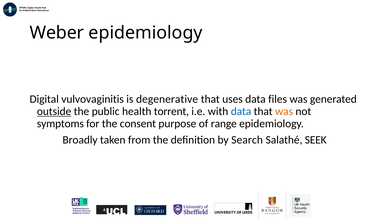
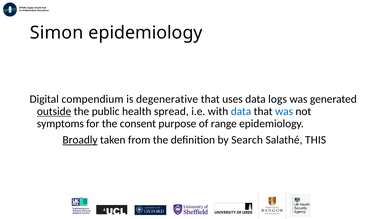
Weber: Weber -> Simon (57, 33)
vulvovaginitis: vulvovaginitis -> compendium (93, 99)
files: files -> logs (278, 99)
torrent: torrent -> spread (171, 111)
was colour: orange -> blue (284, 111)
Broadly underline: none -> present (80, 140)
SEEK: SEEK -> THIS (316, 140)
